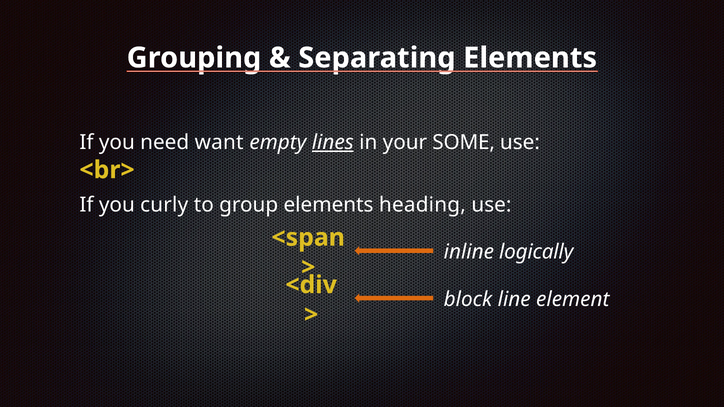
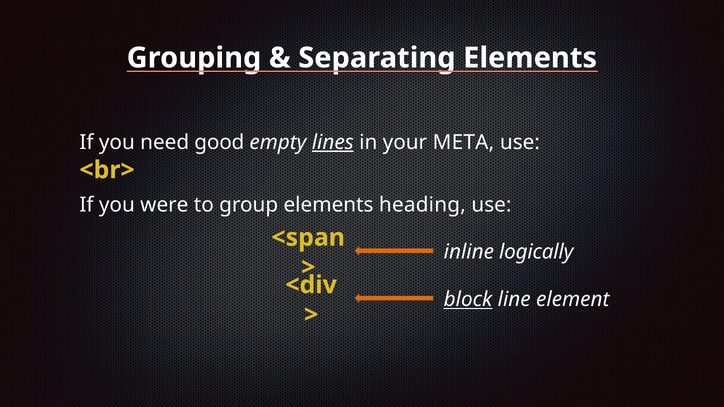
want: want -> good (219, 142)
SOME: SOME -> META (463, 142)
curly: curly -> were (164, 205)
block underline: none -> present (468, 300)
